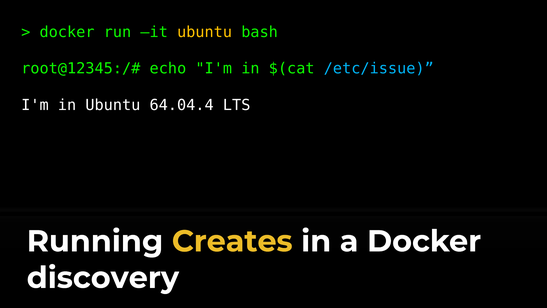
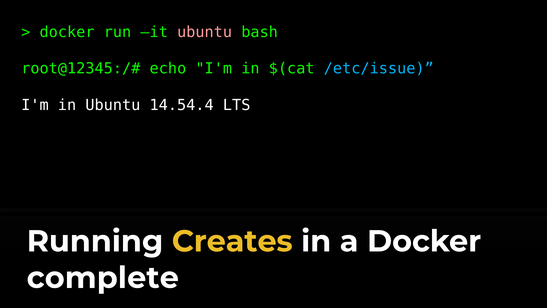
ubuntu colour: yellow -> pink (205, 32)
64.04.4: 64.04.4 -> 14.54.4 (182, 105)
discovery: discovery -> complete (103, 278)
